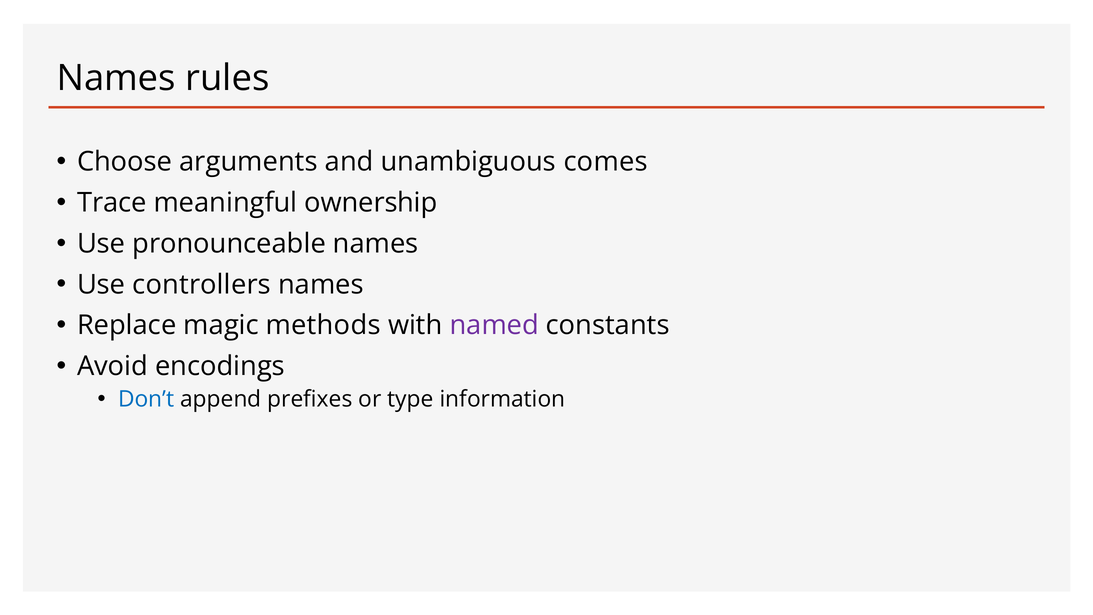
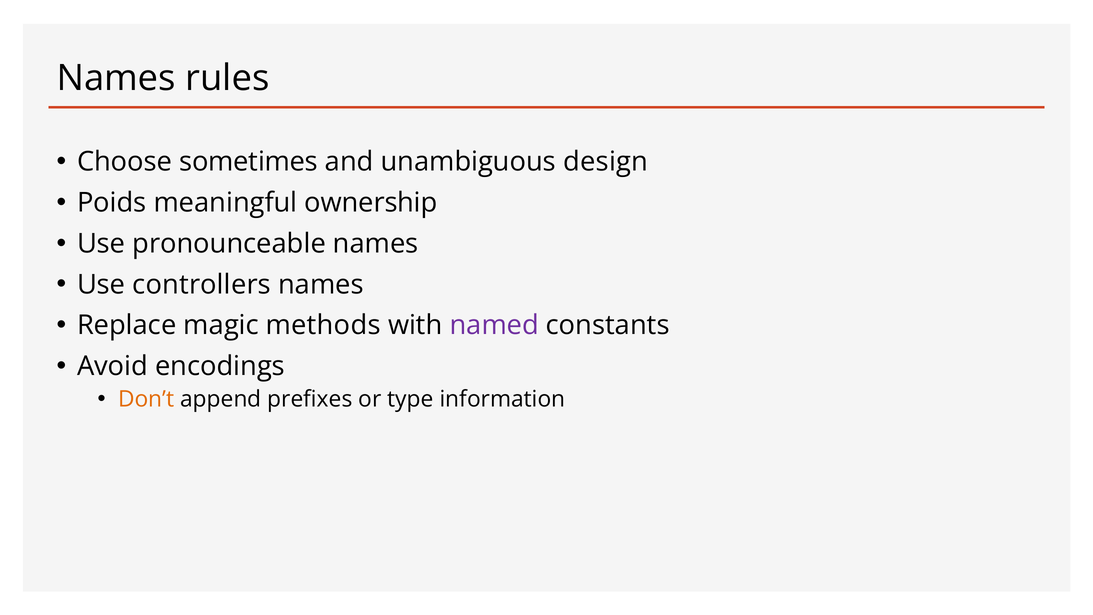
arguments: arguments -> sometimes (249, 162)
comes: comes -> design (606, 162)
Trace: Trace -> Poids (112, 203)
Don’t colour: blue -> orange (146, 399)
